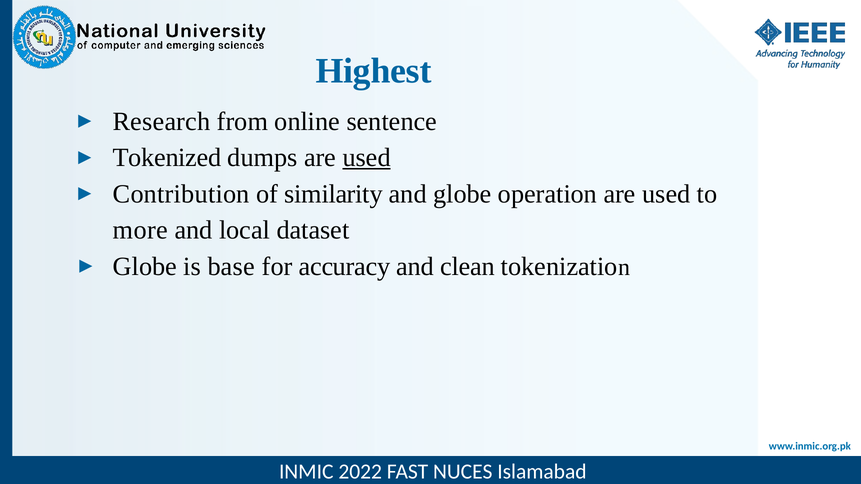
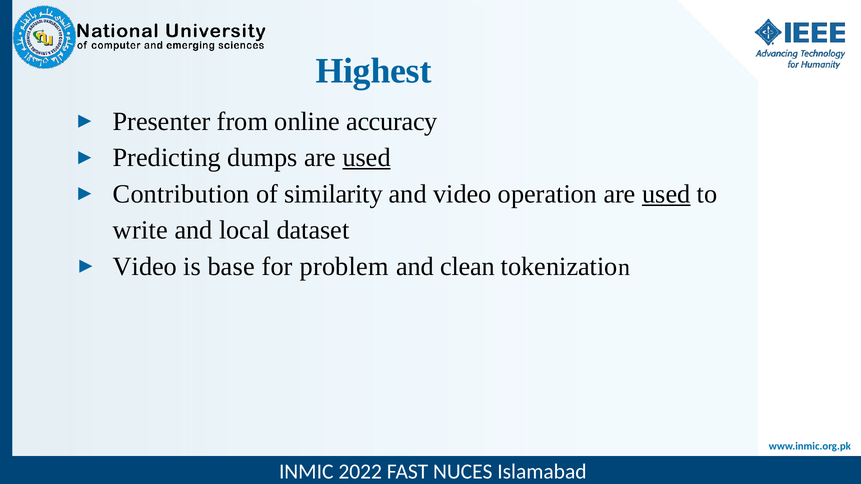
Research: Research -> Presenter (162, 121)
sentence: sentence -> accuracy (392, 121)
Tokenized: Tokenized -> Predicting (167, 158)
and globe: globe -> video (462, 194)
used underline: none -> present (666, 194)
more: more -> write (140, 230)
Globe: Globe -> Video (145, 267)
accuracy: accuracy -> problem (344, 267)
